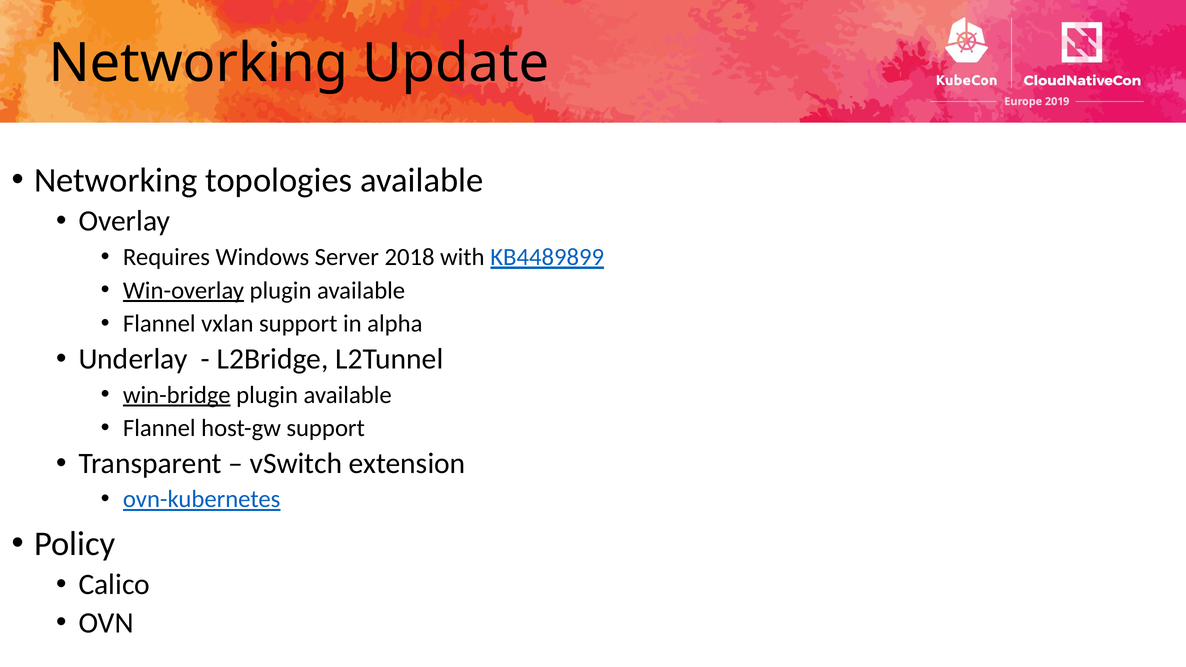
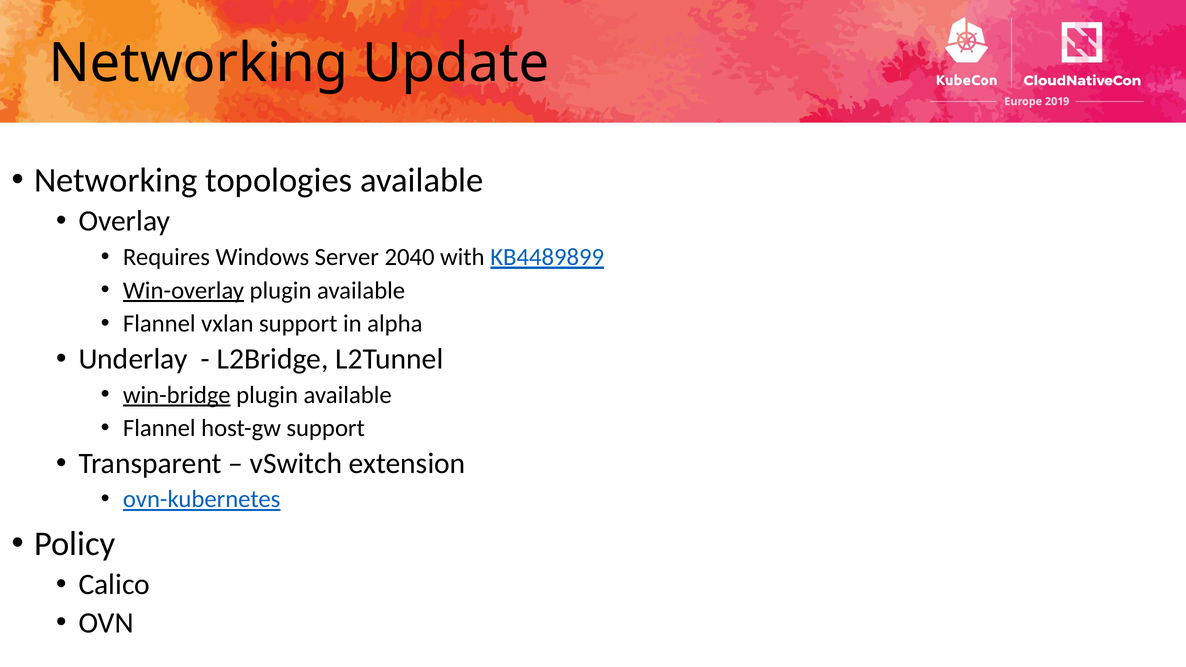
2018: 2018 -> 2040 (410, 257)
